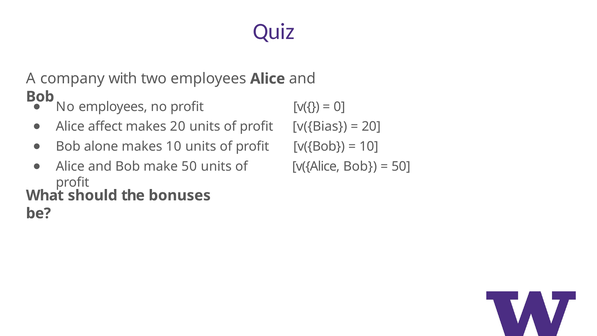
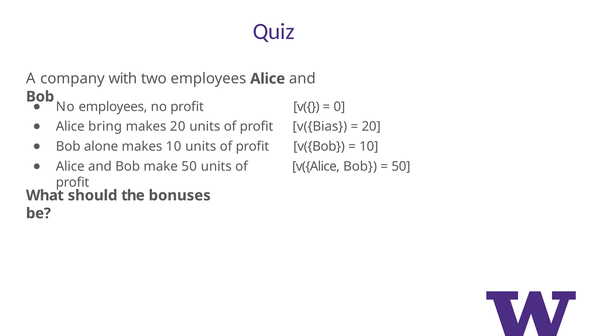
affect: affect -> bring (105, 127)
